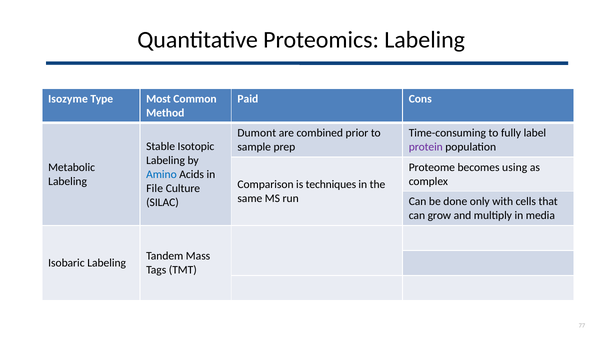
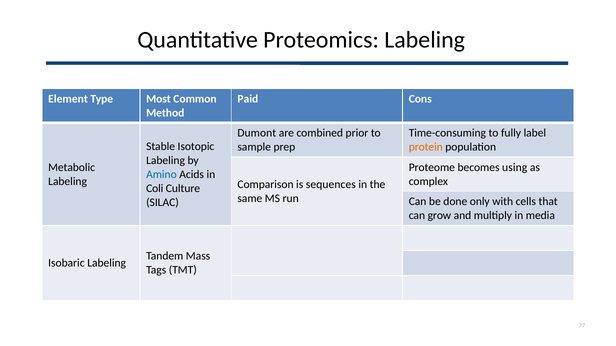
Isozyme: Isozyme -> Element (68, 99)
protein colour: purple -> orange (426, 147)
techniques: techniques -> sequences (331, 185)
File: File -> Coli (155, 189)
